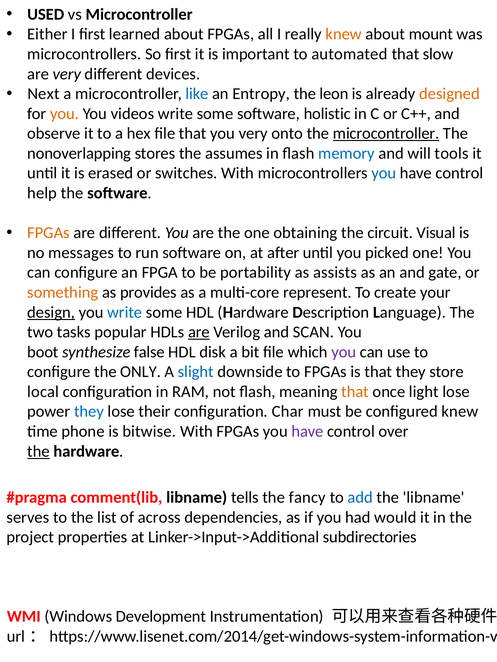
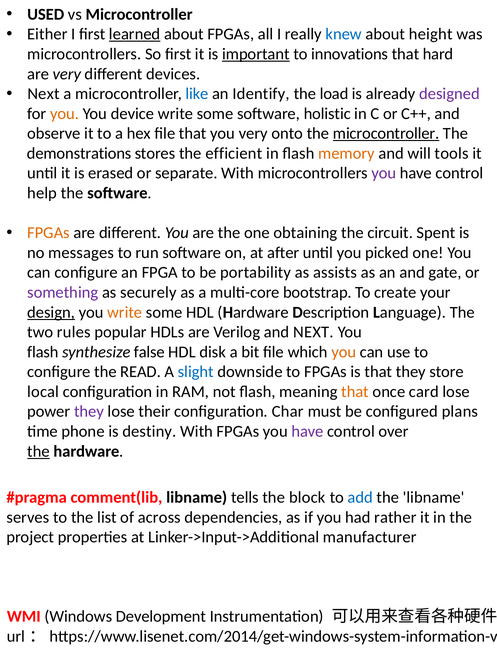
learned underline: none -> present (135, 34)
knew colour: orange -> blue (344, 34)
mount: mount -> height (431, 34)
important underline: none -> present (256, 54)
automated: automated -> innovations (350, 54)
slow: slow -> hard (438, 54)
Entropy: Entropy -> Identify (261, 94)
leon: leon -> load (334, 94)
designed colour: orange -> purple (449, 94)
videos: videos -> device (132, 114)
nonoverlapping: nonoverlapping -> demonstrations (79, 153)
assumes: assumes -> efficient (234, 153)
memory colour: blue -> orange (346, 153)
switches: switches -> separate (186, 173)
you colour: blue -> purple (384, 173)
Visual: Visual -> Spent (436, 233)
something colour: orange -> purple (63, 293)
provides: provides -> securely (148, 293)
represent: represent -> bootstrap (317, 293)
write colour: blue -> orange (125, 313)
tasks: tasks -> rules (74, 332)
are underline: present -> none (199, 332)
and SCAN: SCAN -> NEXT (313, 332)
boot: boot -> flash (43, 352)
you colour: purple -> orange (344, 352)
ONLY: ONLY -> READ (141, 372)
light: light -> card (424, 392)
they colour: blue -> purple (89, 412)
configured knew: knew -> plans (460, 412)
bitwise: bitwise -> destiny (149, 432)
fancy: fancy -> block (307, 498)
would: would -> rather (395, 518)
subdirectories: subdirectories -> manufacturer (370, 538)
